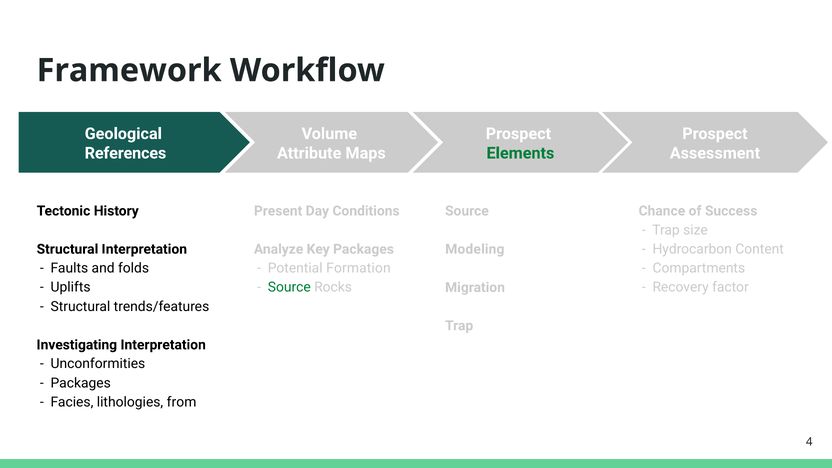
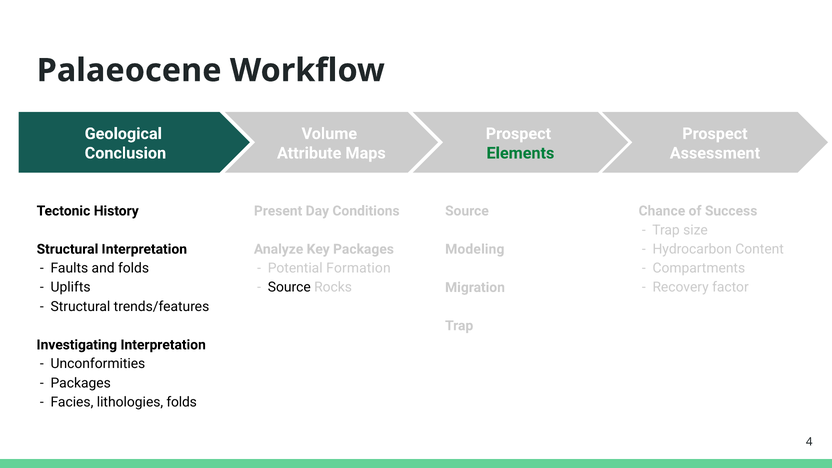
Framework: Framework -> Palaeocene (129, 70)
References: References -> Conclusion (125, 153)
Source colour: green -> black (289, 287)
lithologies from: from -> folds (182, 402)
